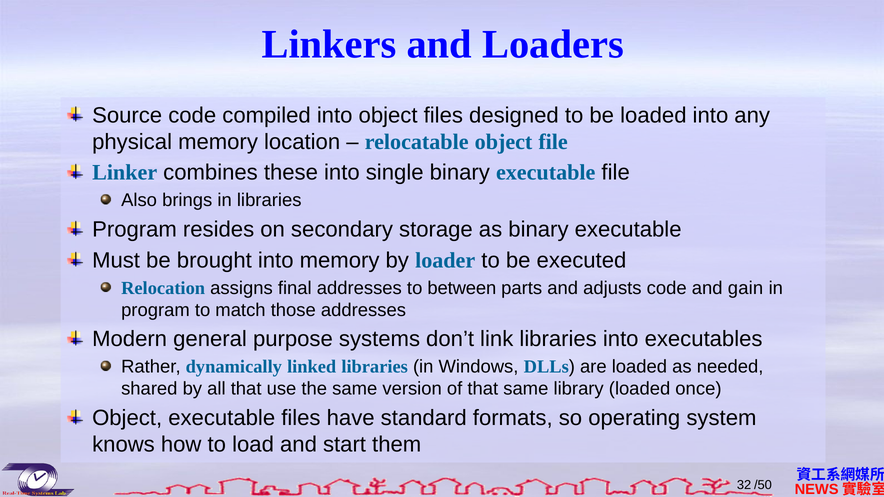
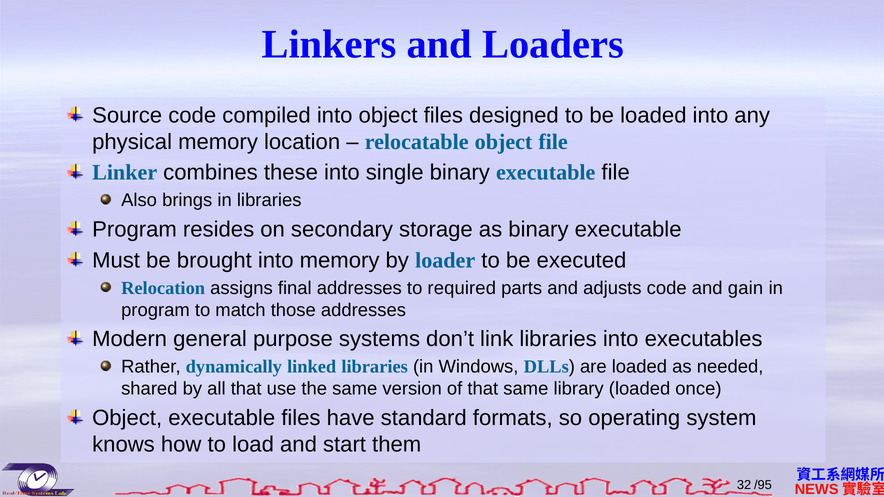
between: between -> required (462, 288)
/50: /50 -> /95 (763, 485)
